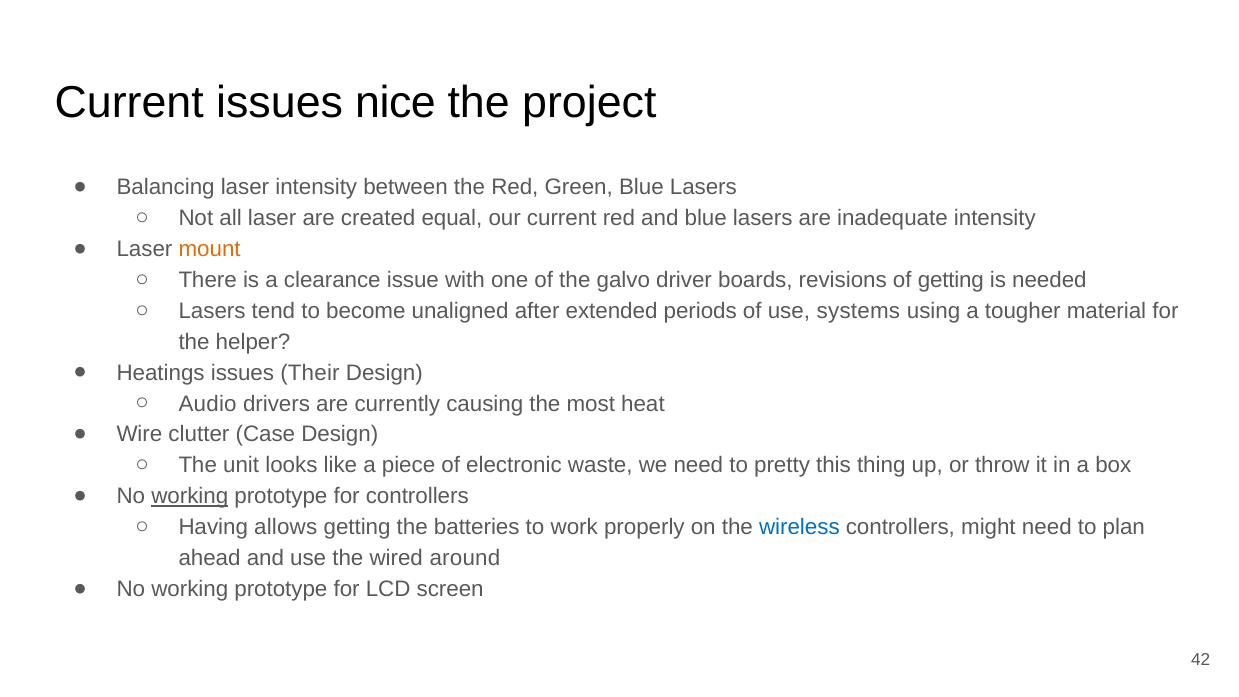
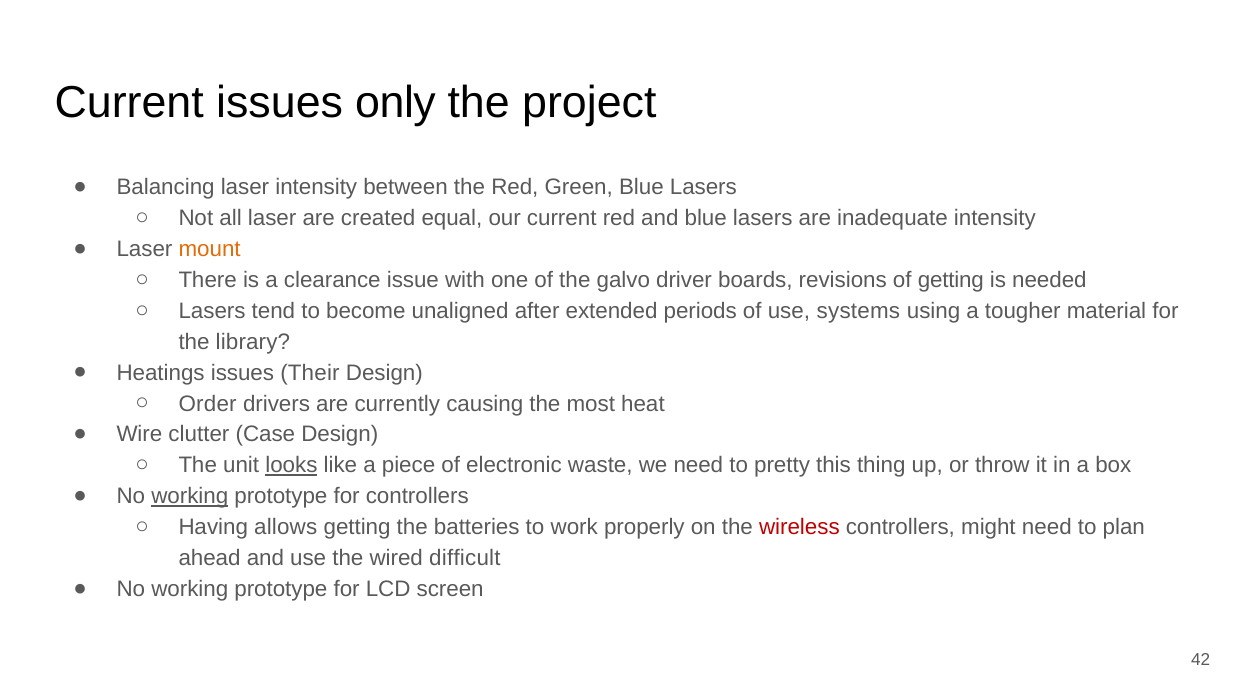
nice: nice -> only (396, 103)
helper: helper -> library (253, 342)
Audio: Audio -> Order (208, 404)
looks underline: none -> present (291, 465)
wireless colour: blue -> red (799, 527)
around: around -> difficult (465, 558)
